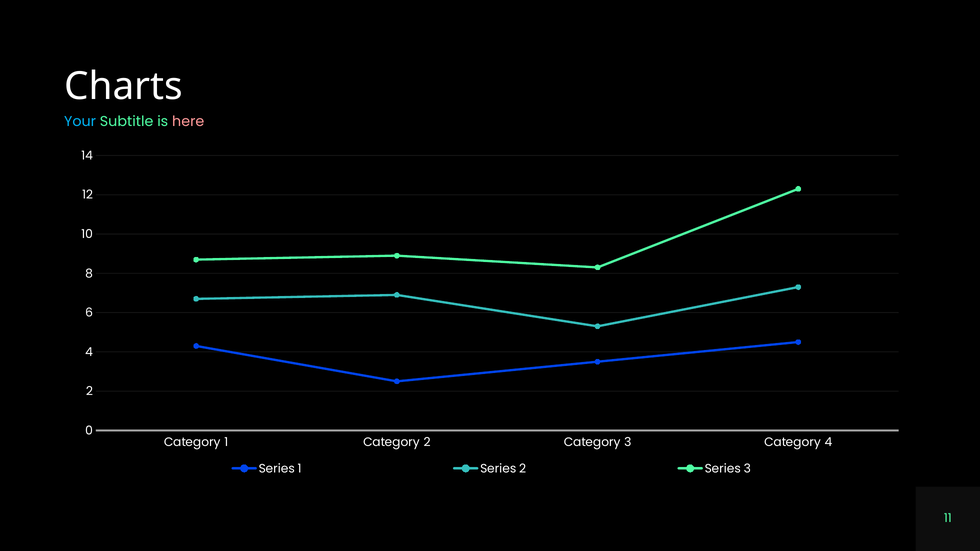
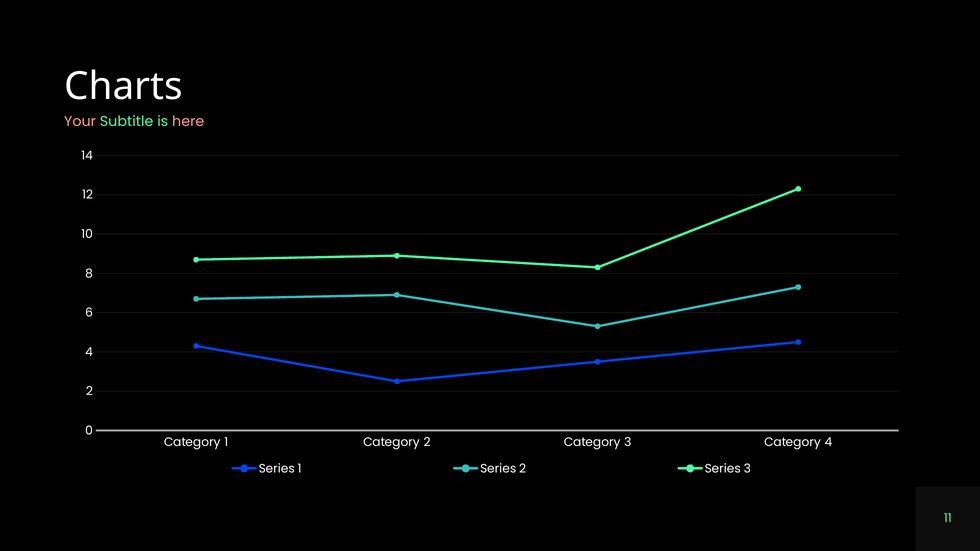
Your colour: light blue -> pink (80, 122)
